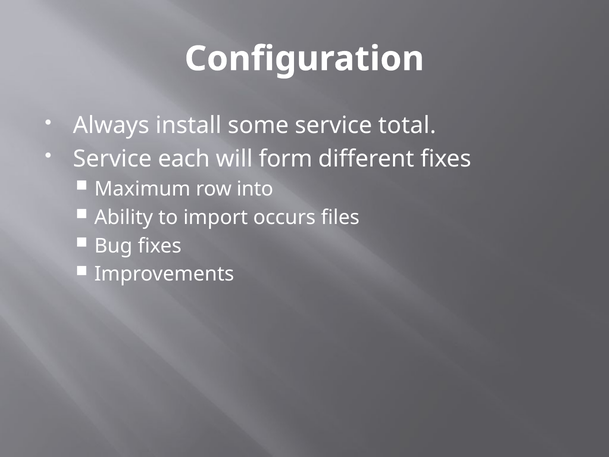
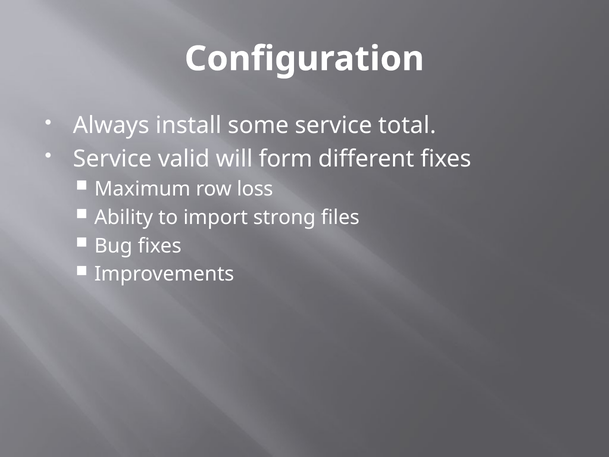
each: each -> valid (184, 159)
into: into -> loss (255, 189)
occurs: occurs -> strong (284, 217)
